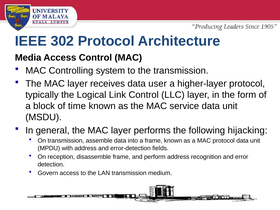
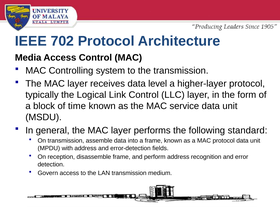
302: 302 -> 702 (62, 41)
user: user -> level (158, 84)
hijacking: hijacking -> standard (248, 130)
